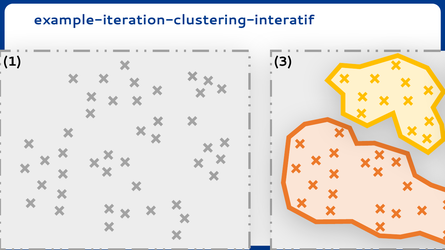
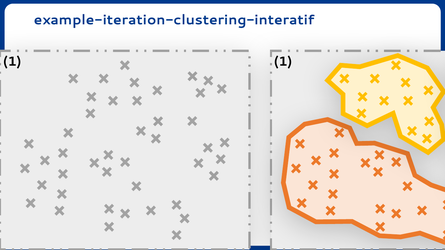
1 3: 3 -> 1 (283, 62)
